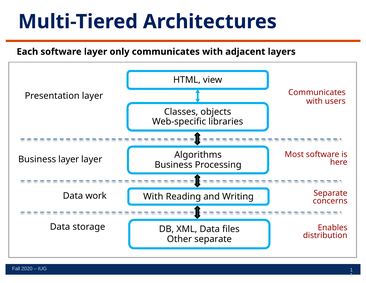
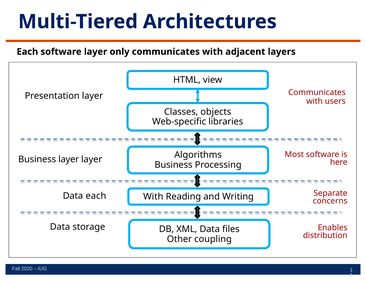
Data work: work -> each (96, 196)
Other separate: separate -> coupling (213, 239)
